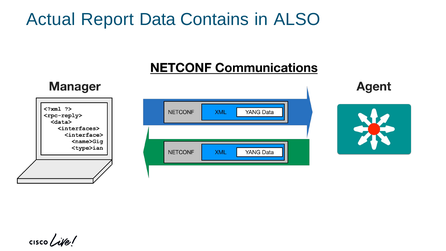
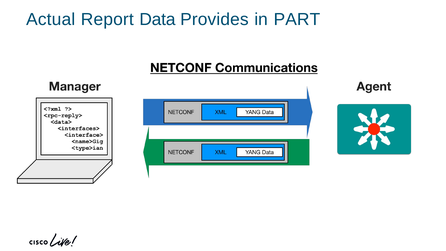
Contains: Contains -> Provides (214, 19)
ALSO: ALSO -> PART (297, 19)
